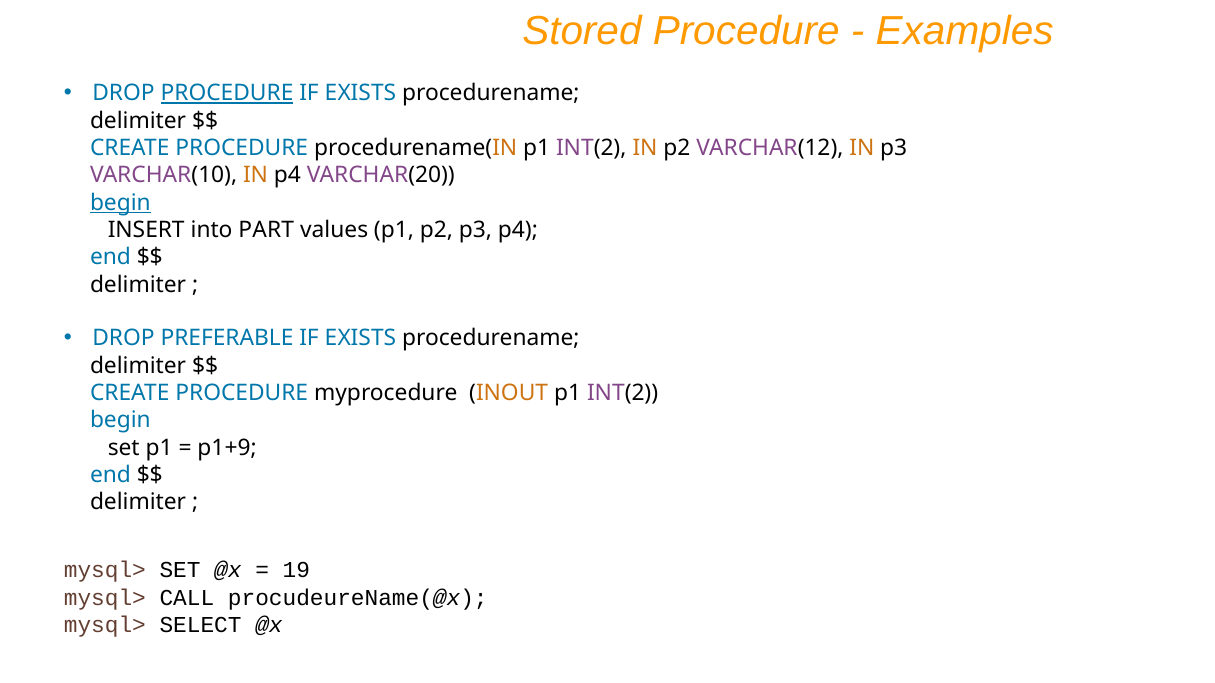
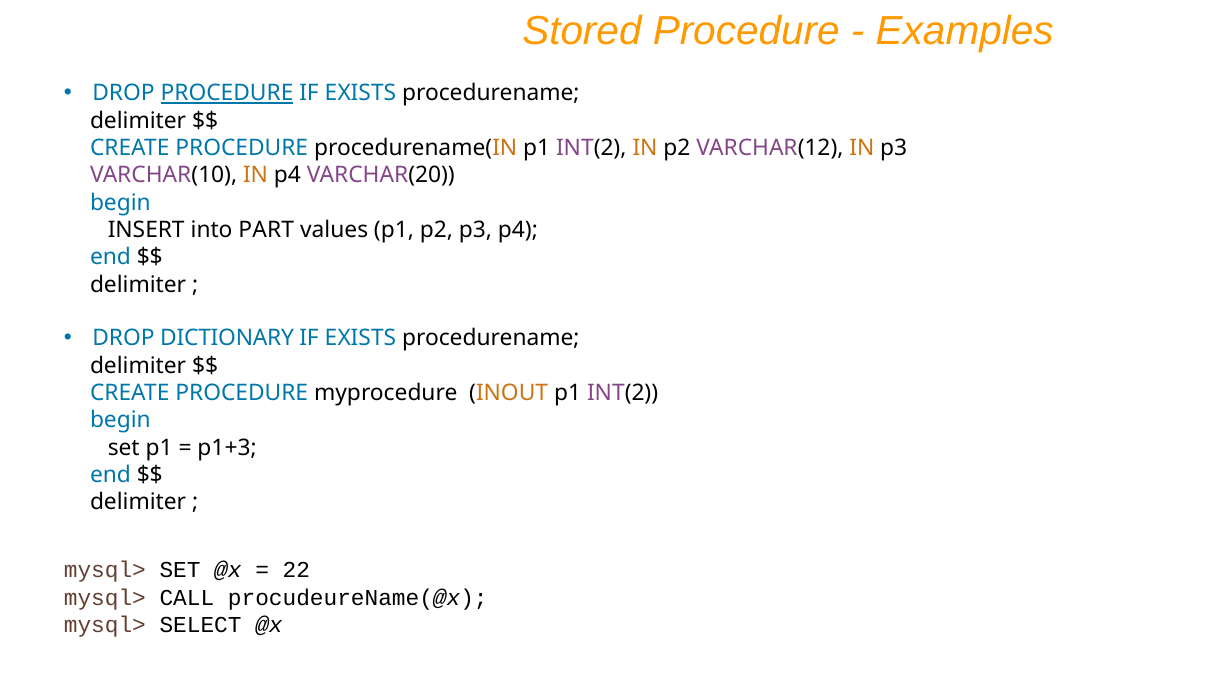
begin underline: present -> none (120, 203)
PREFERABLE: PREFERABLE -> DICTIONARY (227, 339)
p1+9: p1+9 -> p1+3 (227, 448)
19: 19 -> 22 (296, 571)
